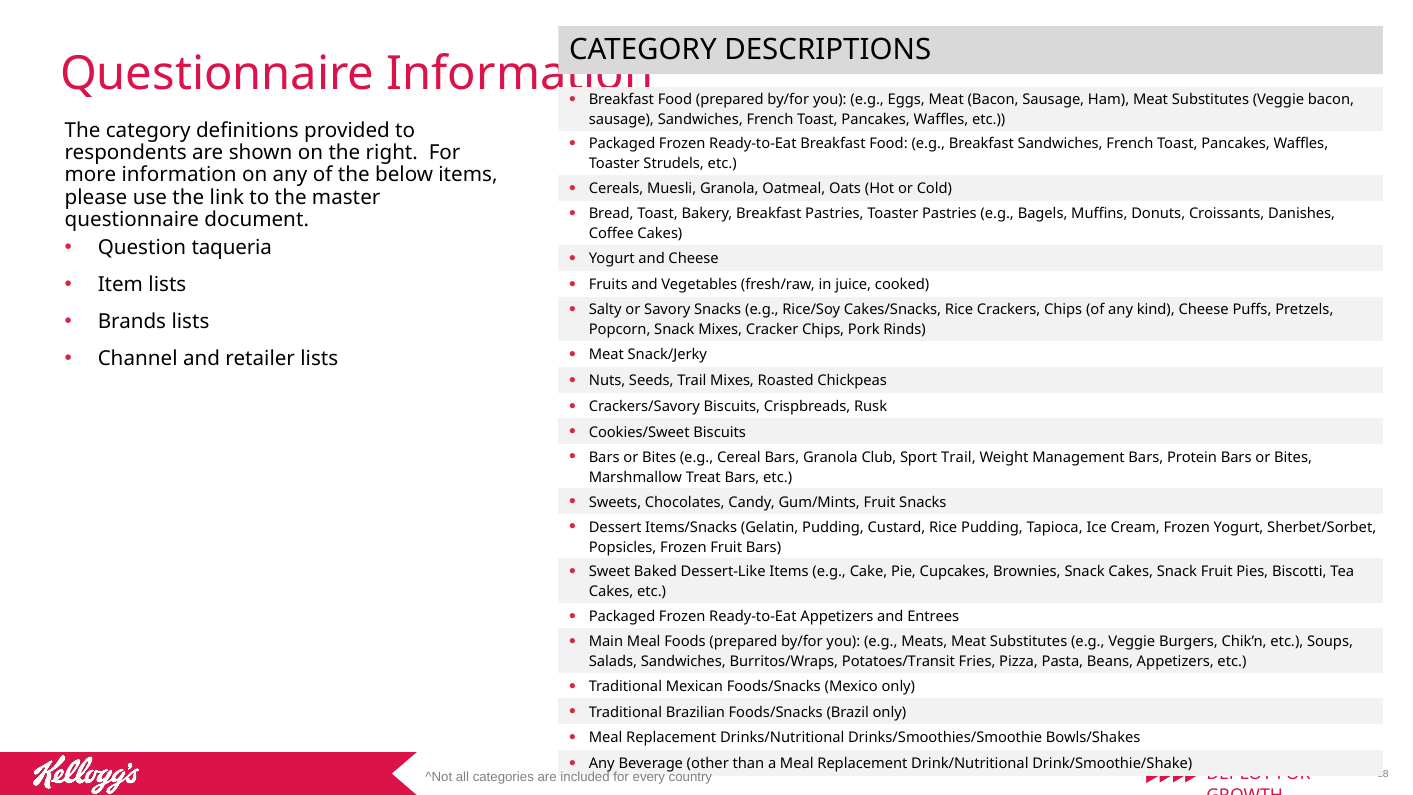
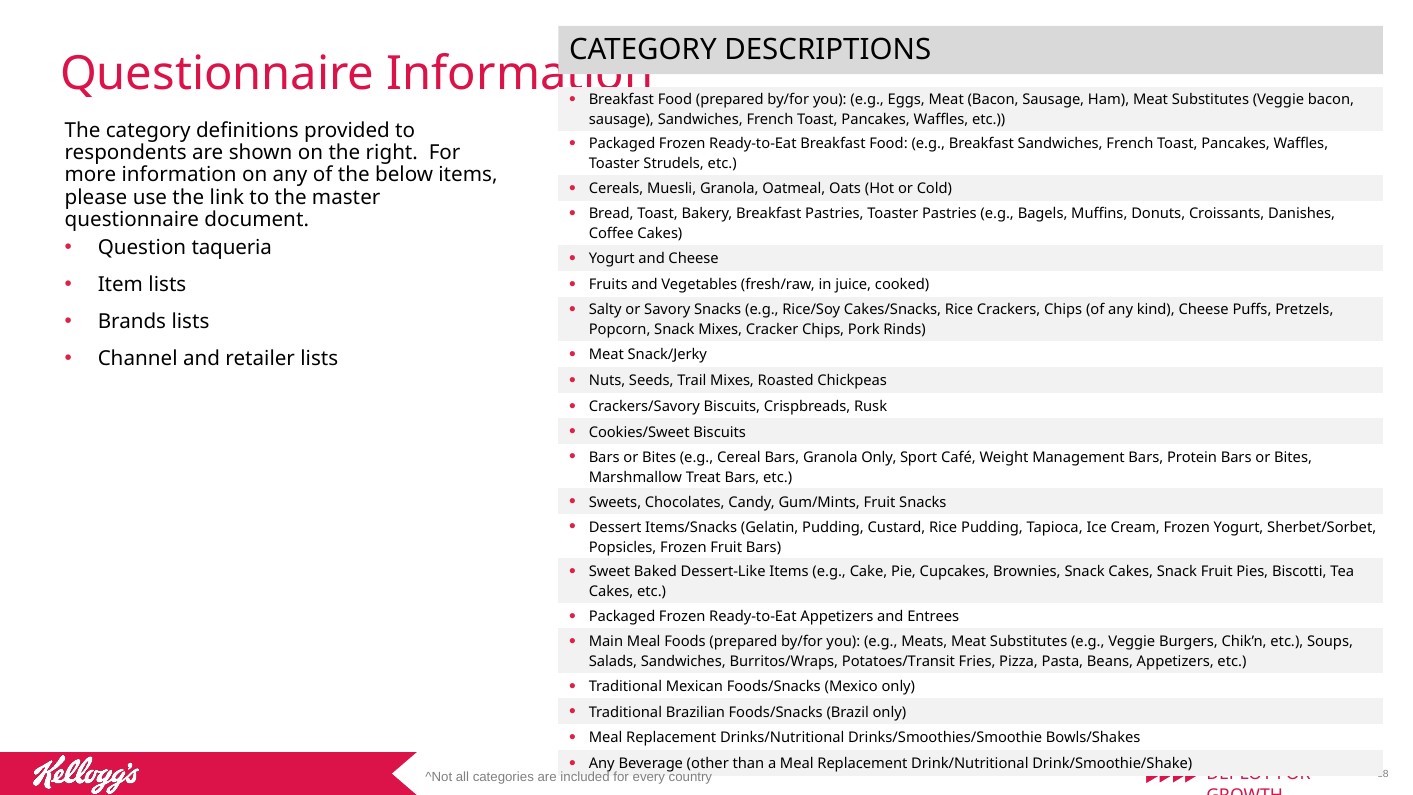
Granola Club: Club -> Only (879, 457)
Sport Trail: Trail -> Café (959, 457)
